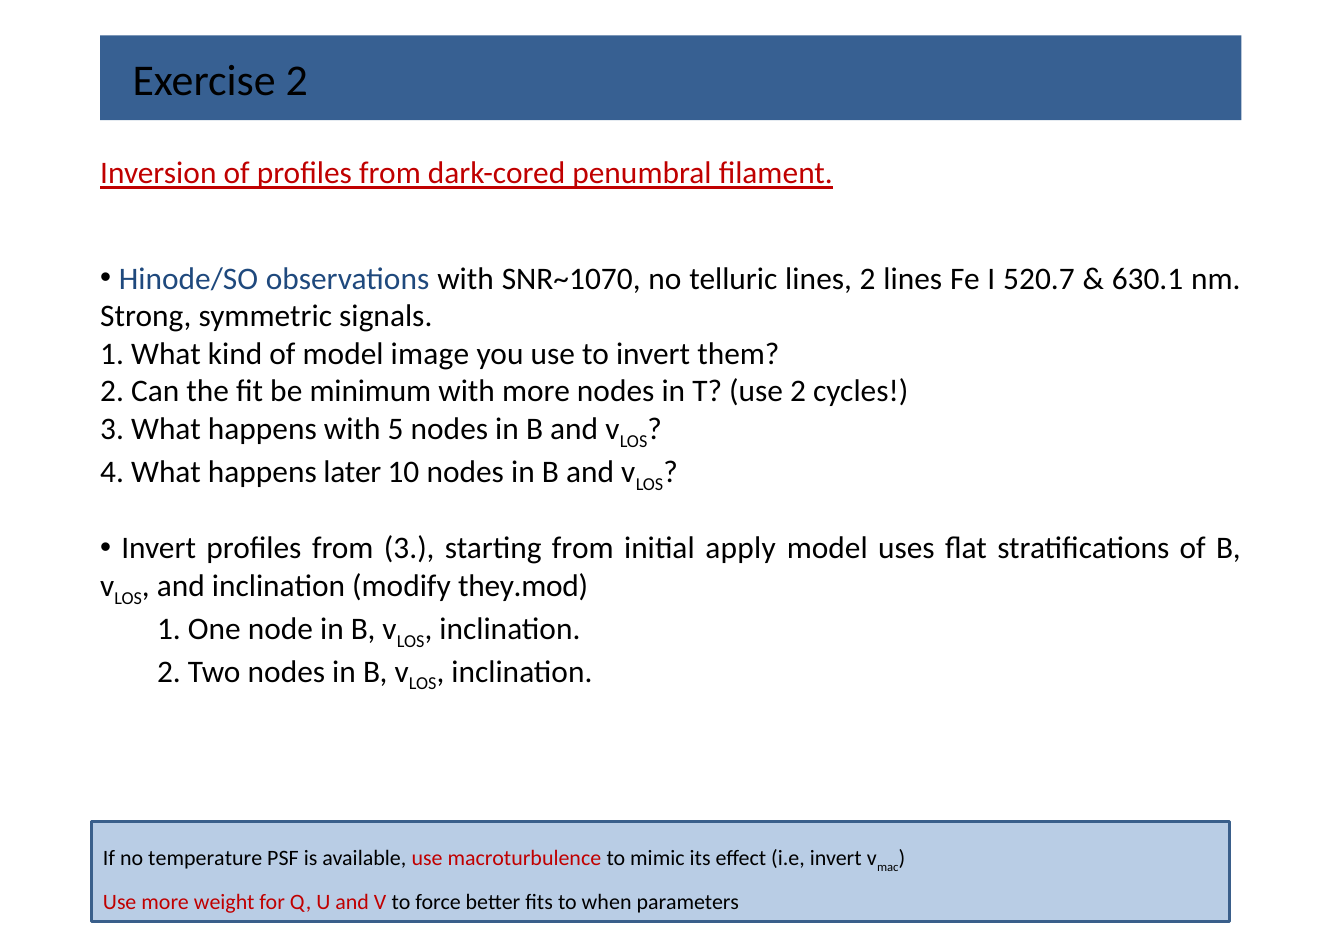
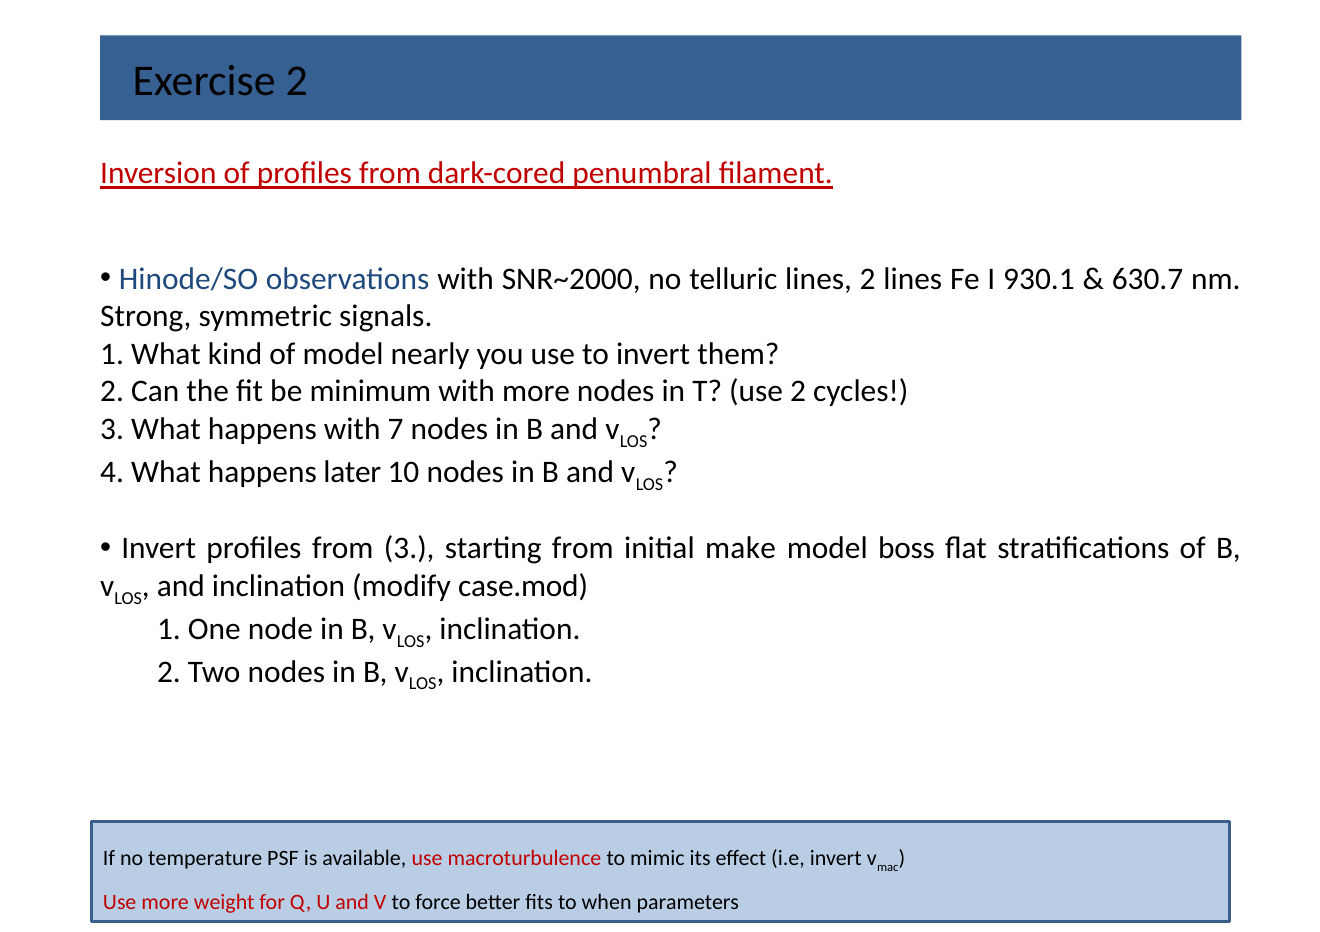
SNR~1070: SNR~1070 -> SNR~2000 (571, 279)
520.7: 520.7 -> 930.1 (1039, 279)
630.1: 630.1 -> 630.7 (1148, 279)
image: image -> nearly (430, 354)
5: 5 -> 7 (396, 430)
apply: apply -> make (741, 549)
uses: uses -> boss (907, 549)
they.mod: they.mod -> case.mod (523, 587)
